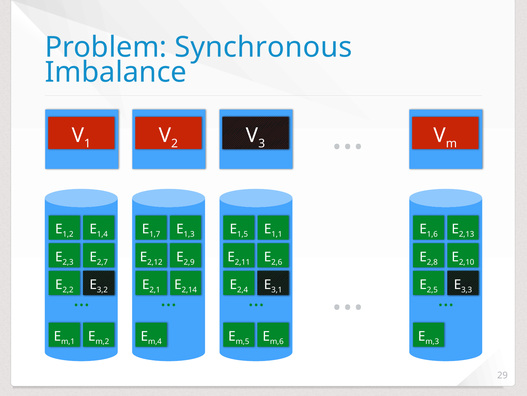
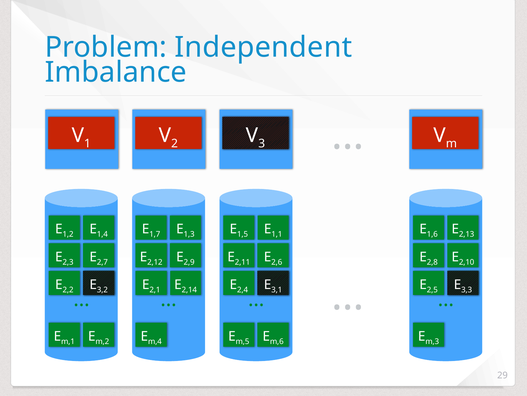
Synchronous: Synchronous -> Independent (263, 47)
